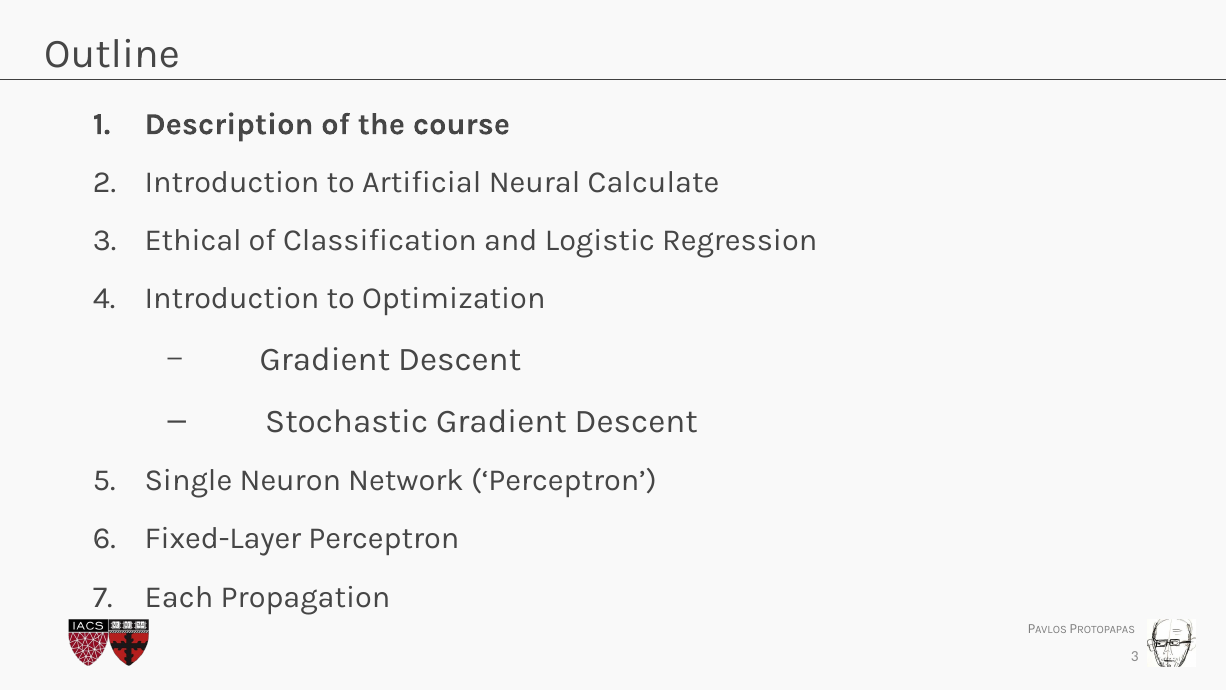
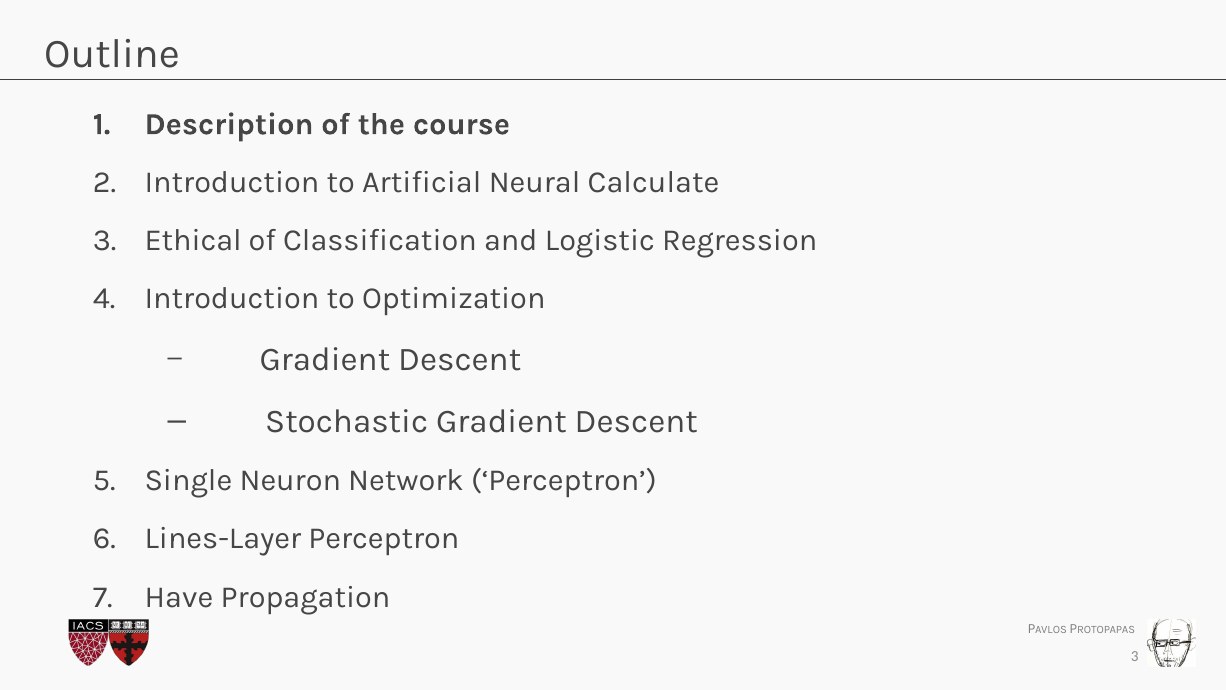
Fixed-Layer: Fixed-Layer -> Lines-Layer (223, 539)
Each: Each -> Have (179, 597)
